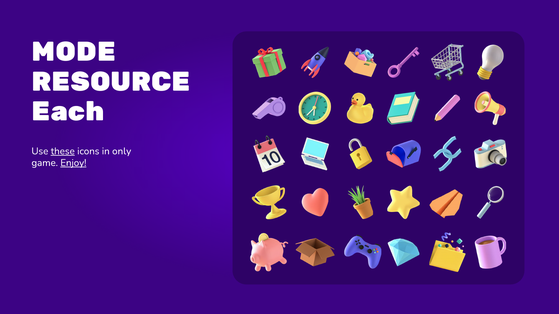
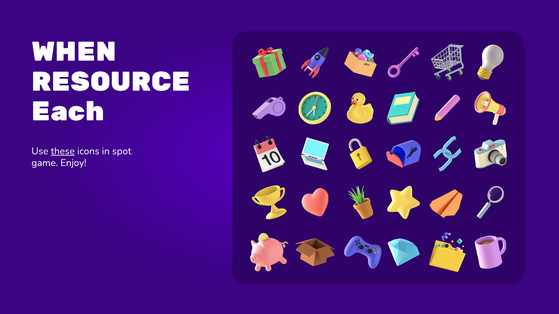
MODE: MODE -> WHEN (74, 52)
only: only -> spot (122, 151)
Enjoy underline: present -> none (73, 163)
